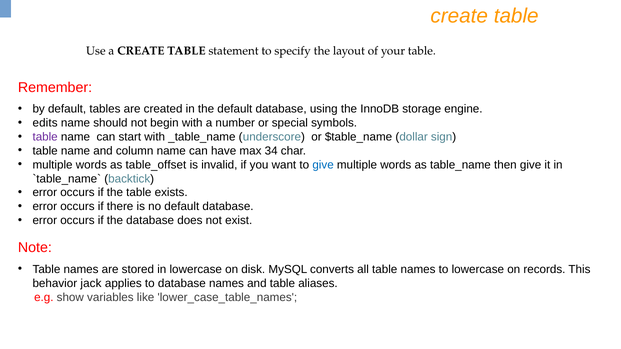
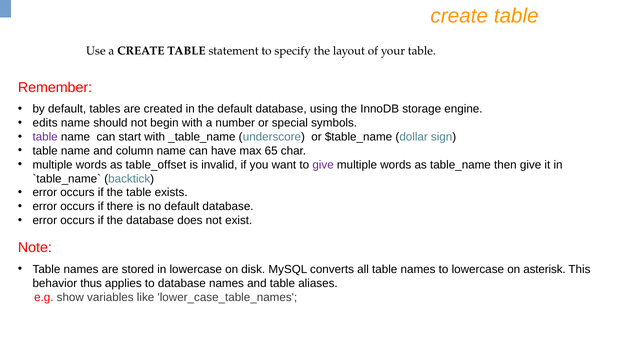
34: 34 -> 65 (271, 151)
give colour: blue -> purple (323, 165)
records: records -> asterisk (544, 270)
jack: jack -> thus (91, 283)
